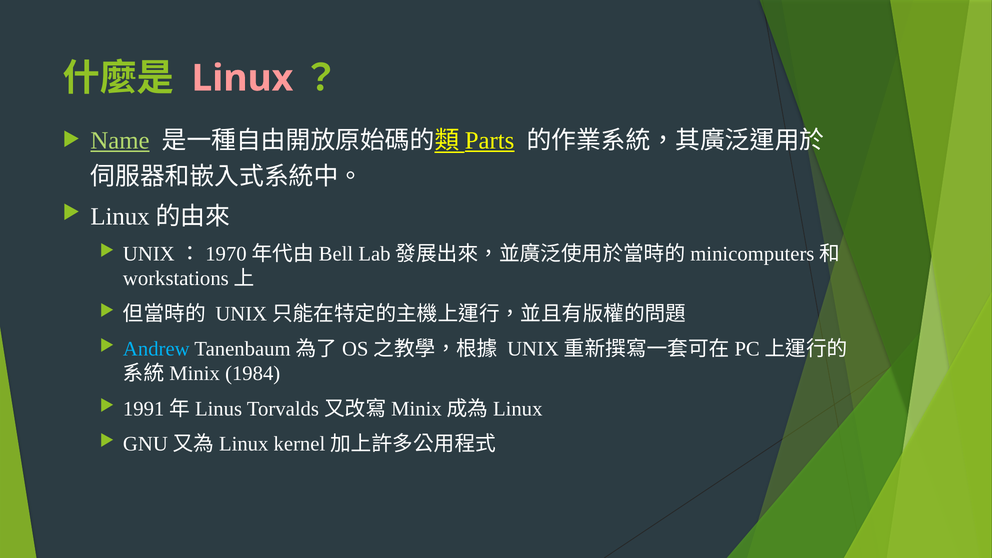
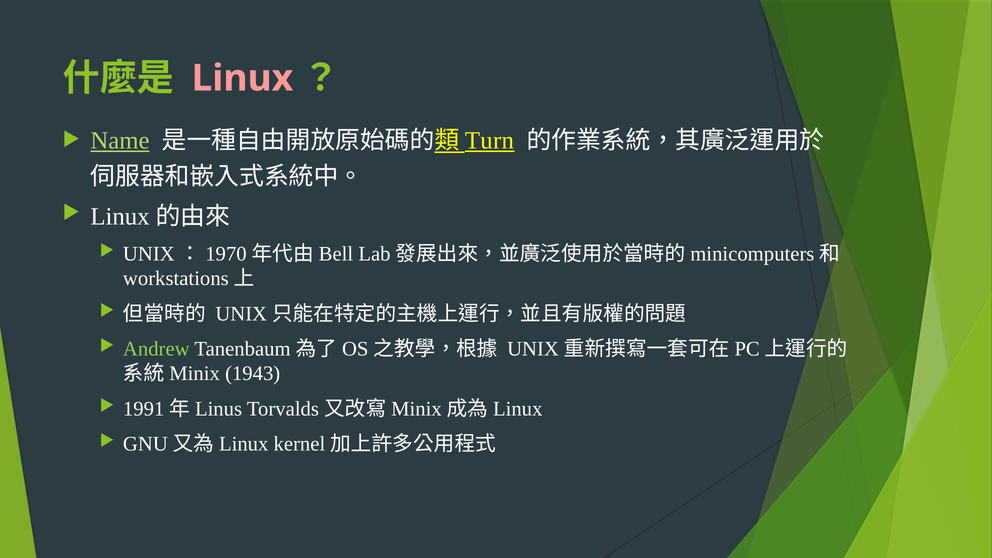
Parts: Parts -> Turn (489, 140)
Andrew colour: light blue -> light green (156, 349)
1984: 1984 -> 1943 (253, 374)
